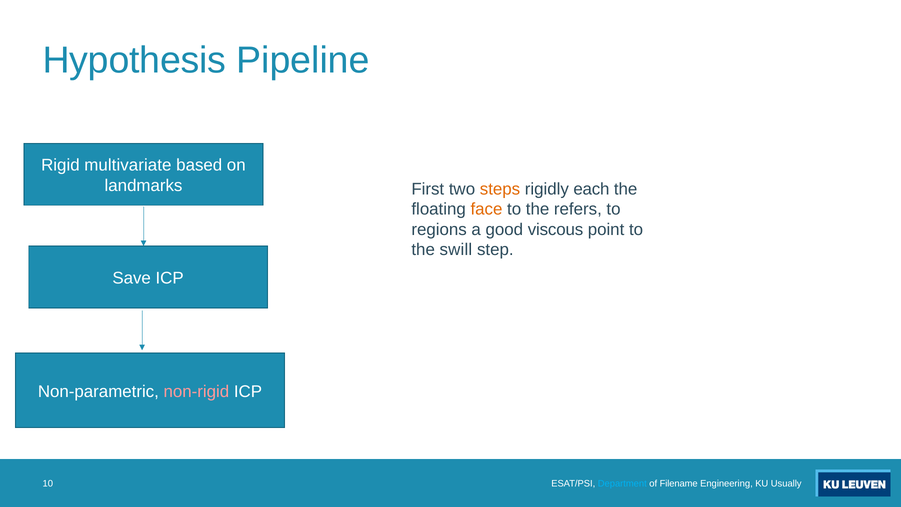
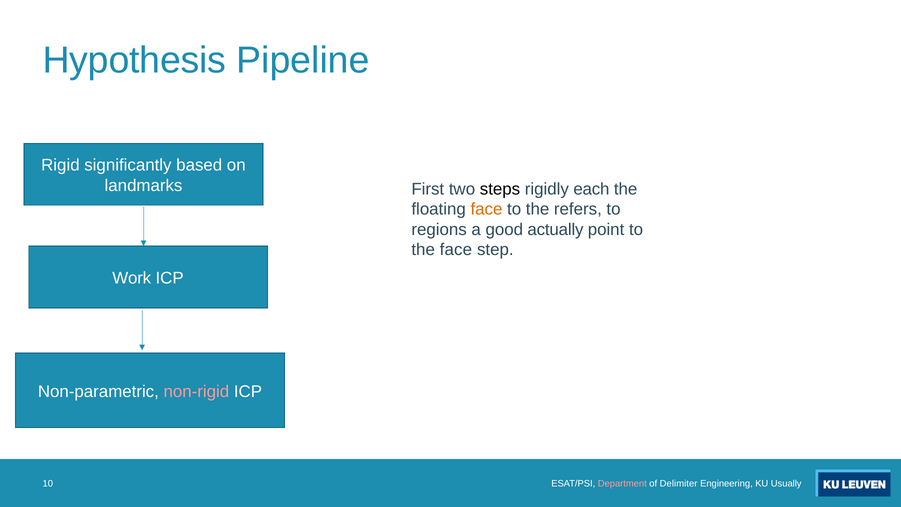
multivariate: multivariate -> significantly (128, 165)
steps colour: orange -> black (500, 189)
viscous: viscous -> actually (556, 229)
the swill: swill -> face (456, 250)
Save: Save -> Work (132, 278)
Department colour: light blue -> pink (622, 483)
Filename: Filename -> Delimiter (679, 483)
